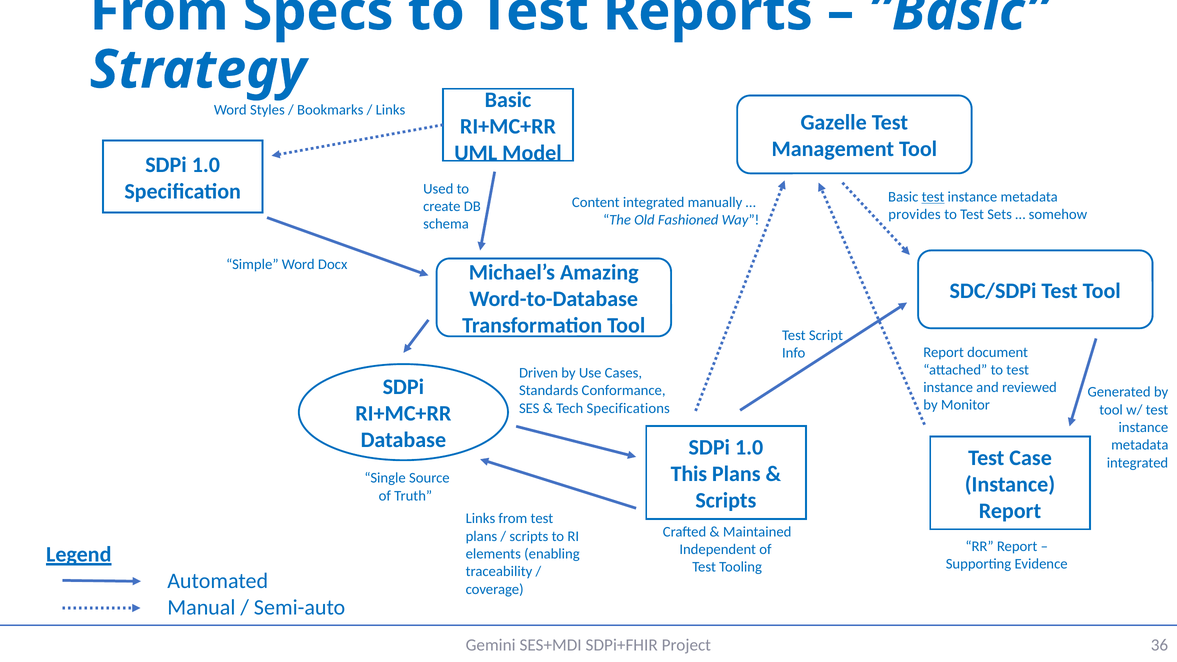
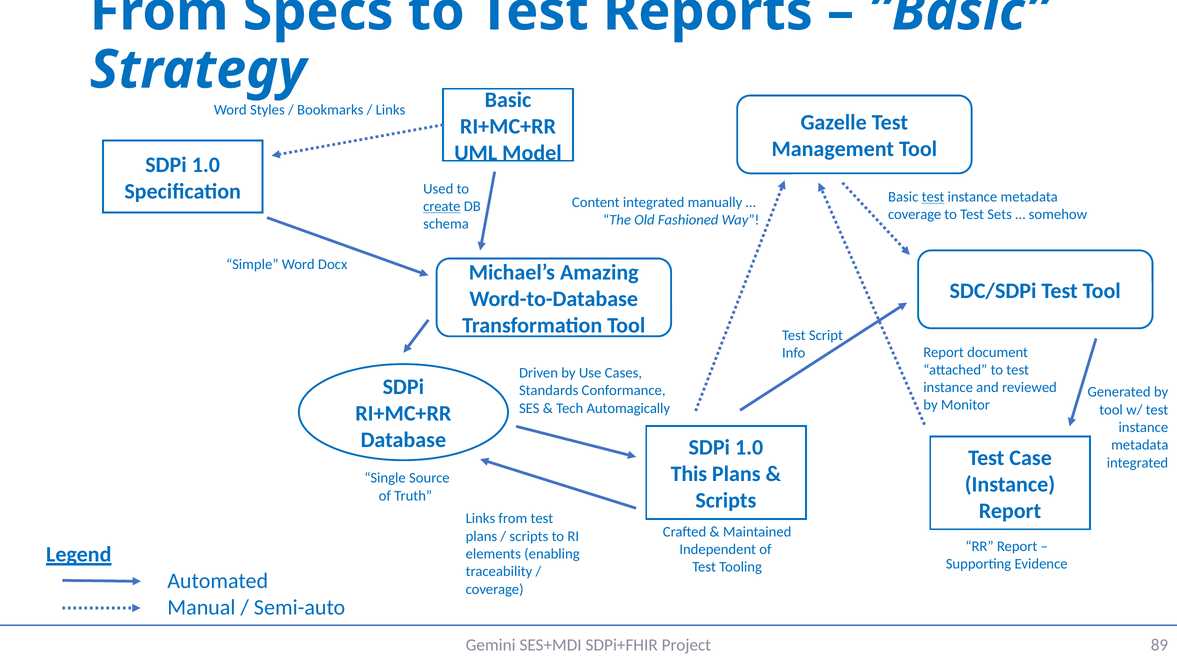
create underline: none -> present (442, 206)
provides: provides -> coverage (915, 215)
Specifications: Specifications -> Automagically (628, 408)
36: 36 -> 89 (1159, 645)
